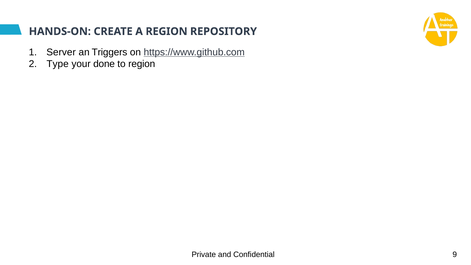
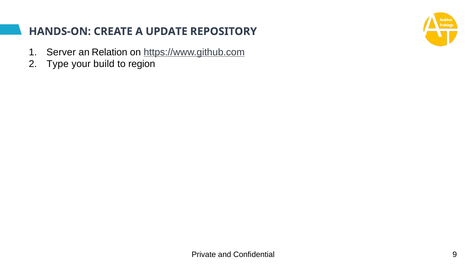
A REGION: REGION -> UPDATE (167, 31)
Triggers: Triggers -> Relation (110, 52)
done: done -> build (104, 64)
